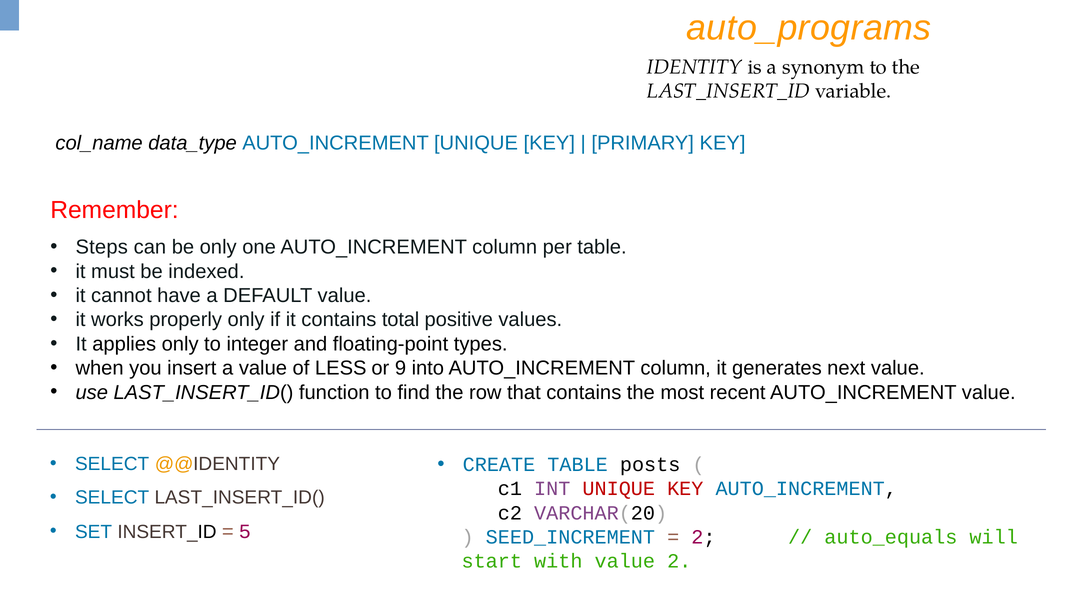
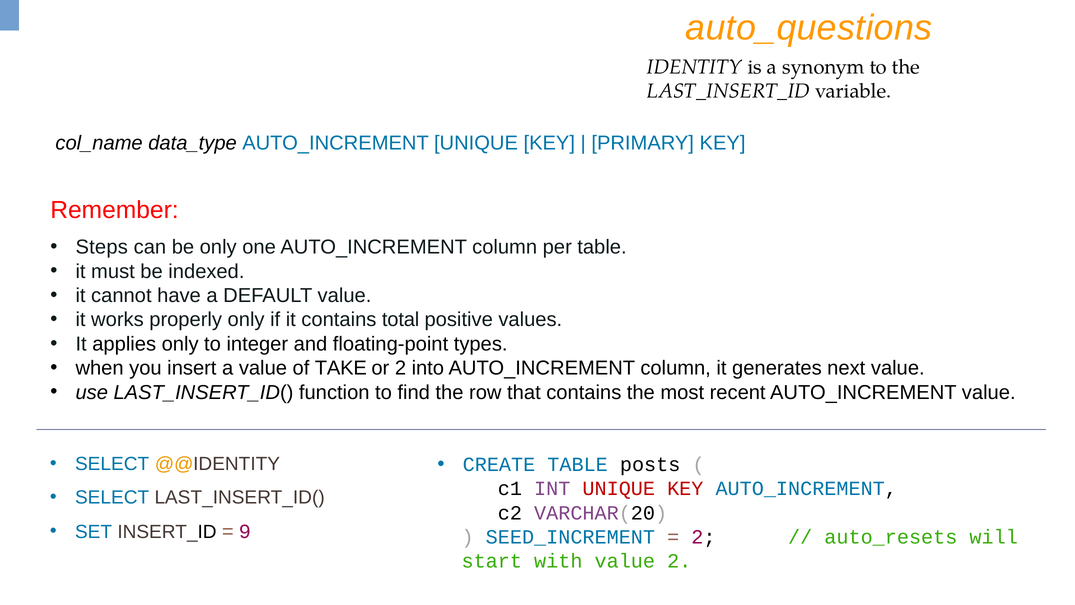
auto_programs: auto_programs -> auto_questions (809, 28)
LESS: LESS -> TAKE (341, 368)
or 9: 9 -> 2 (400, 368)
5: 5 -> 9 (245, 531)
auto_equals: auto_equals -> auto_resets (891, 537)
